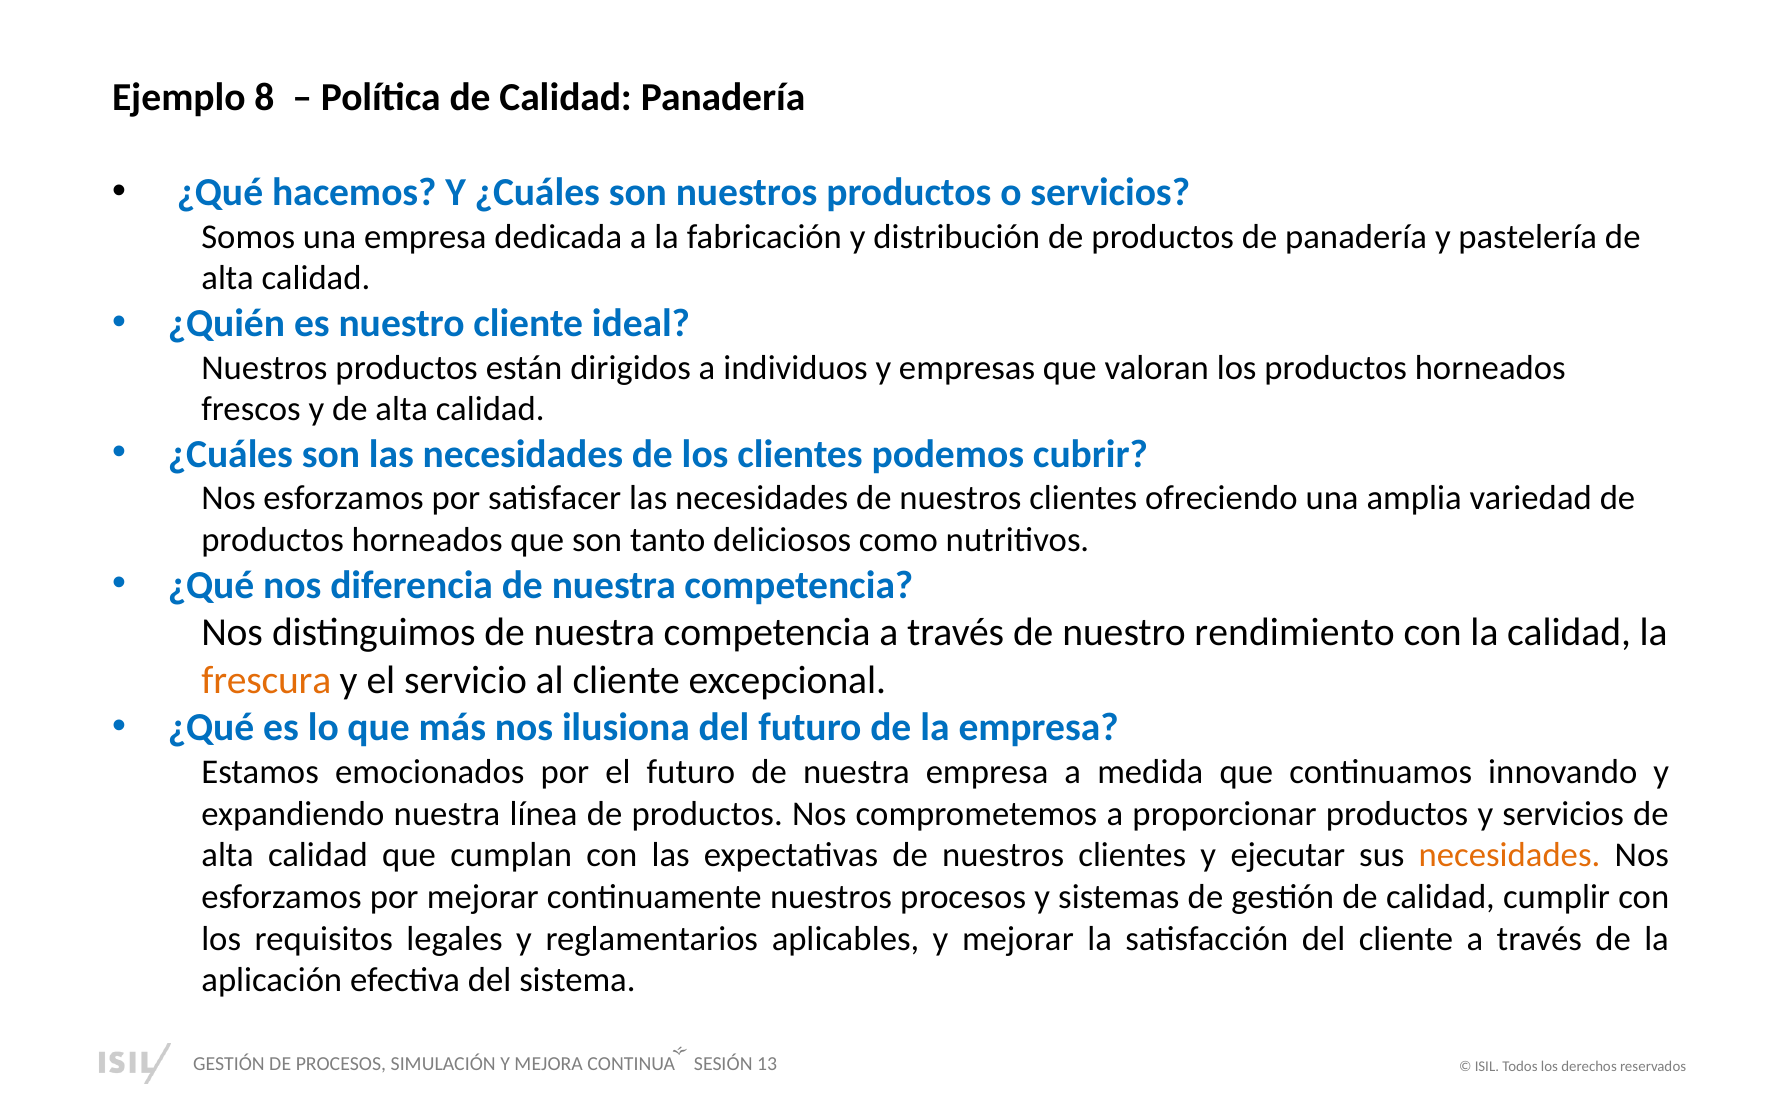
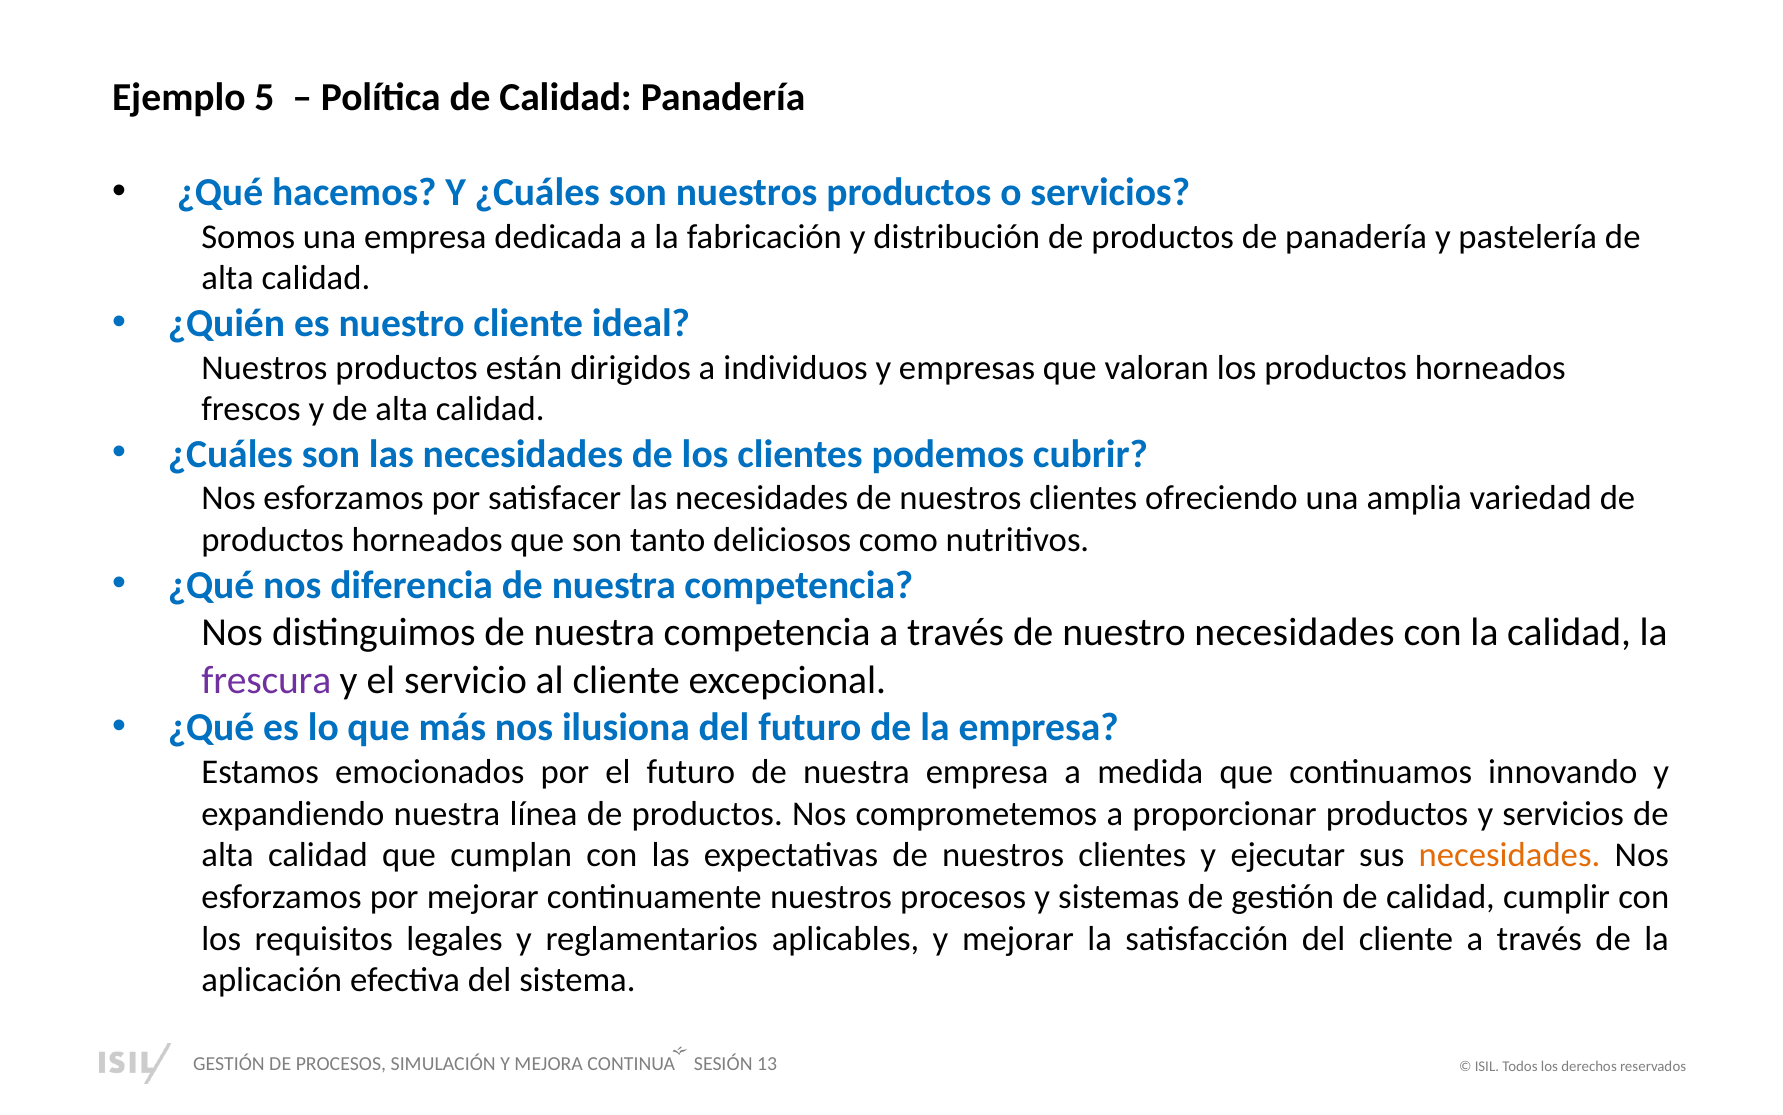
8: 8 -> 5 (264, 97)
nuestro rendimiento: rendimiento -> necesidades (1295, 632)
frescura colour: orange -> purple (266, 680)
